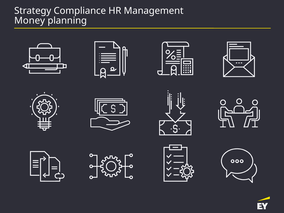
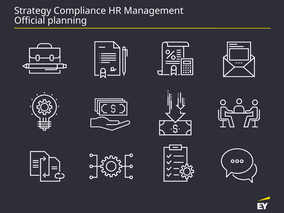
Money: Money -> Official (30, 21)
